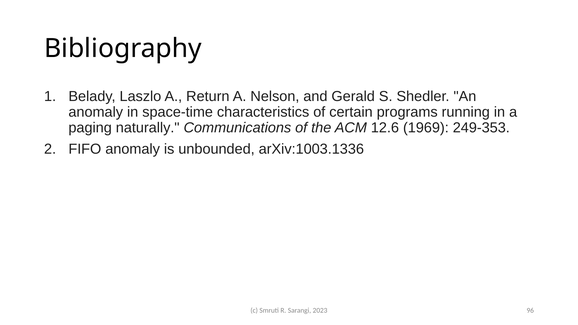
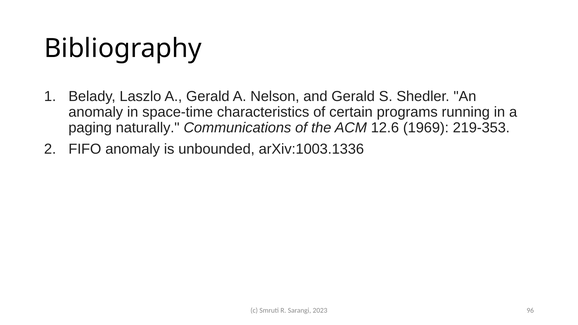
A Return: Return -> Gerald (208, 96)
249-353: 249-353 -> 219-353 (481, 128)
